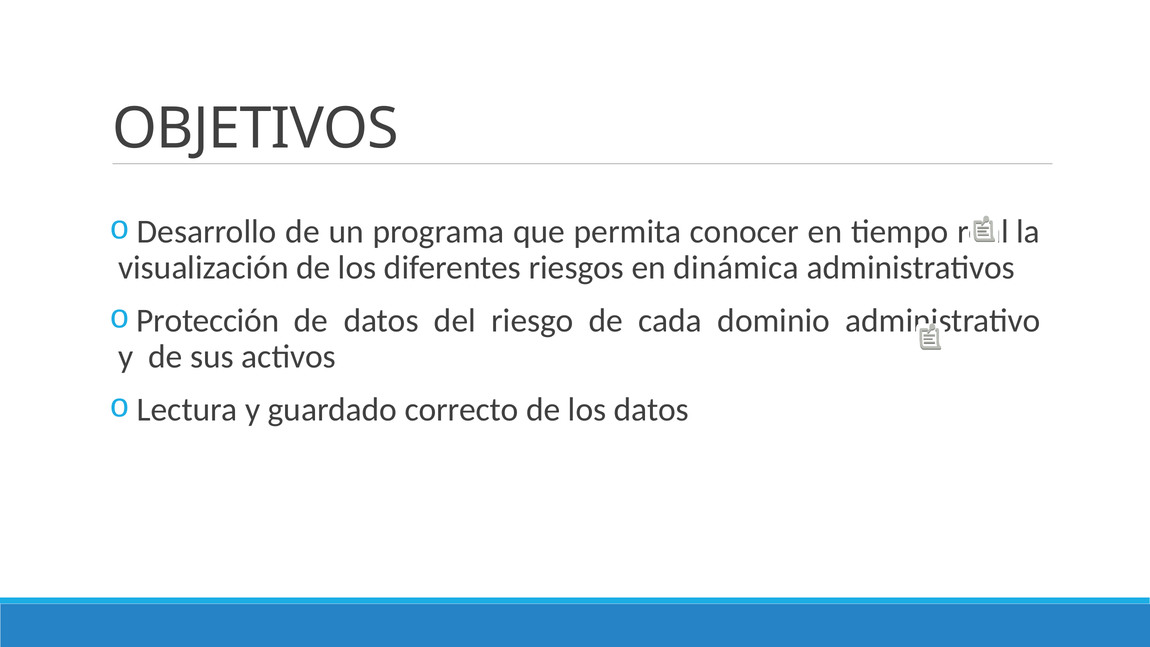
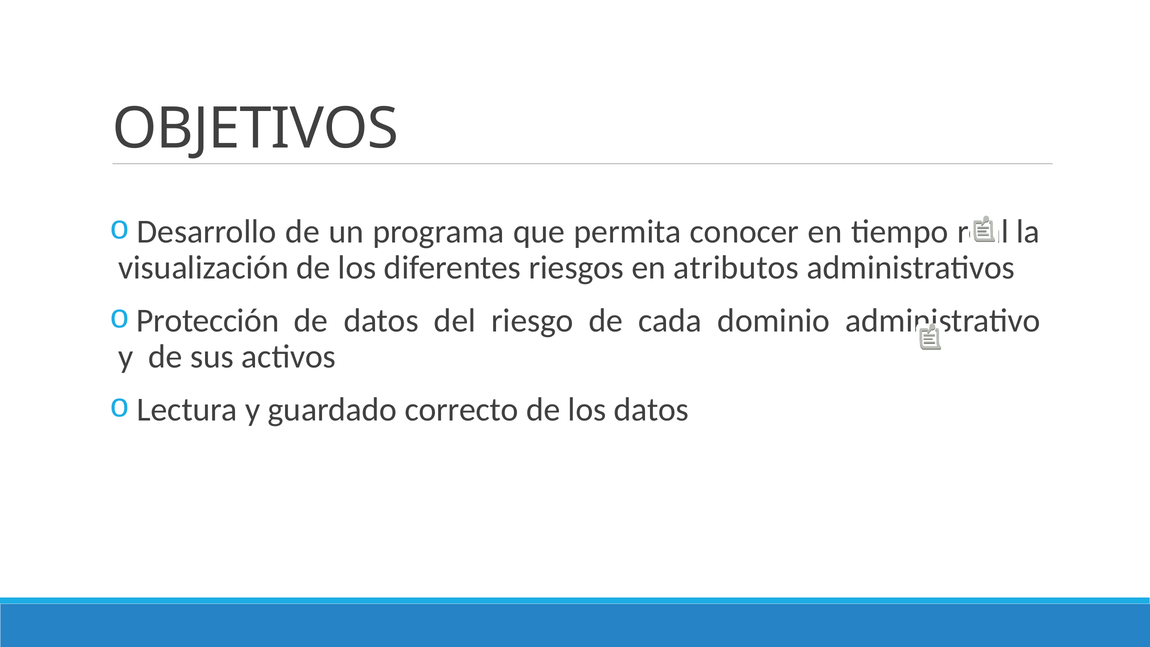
dinámica: dinámica -> atributos (736, 268)
